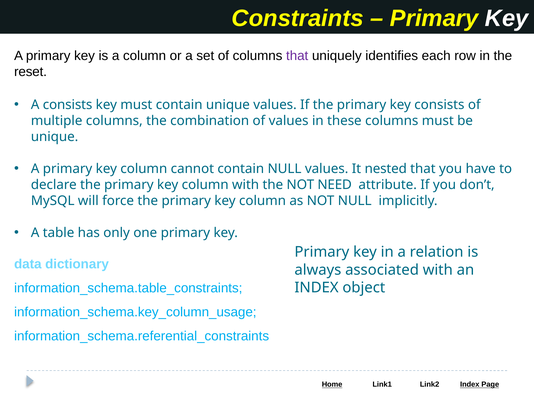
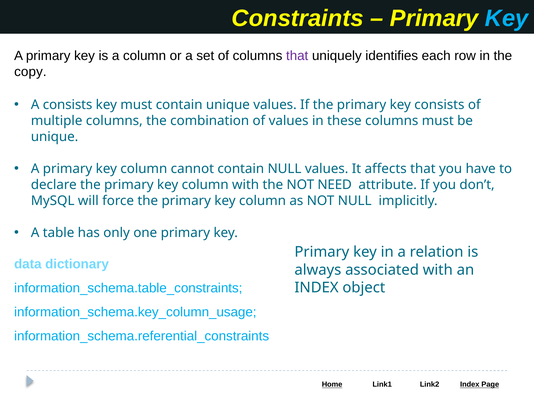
Key colour: white -> light blue (507, 19)
reset: reset -> copy (30, 72)
nested: nested -> affects (386, 169)
